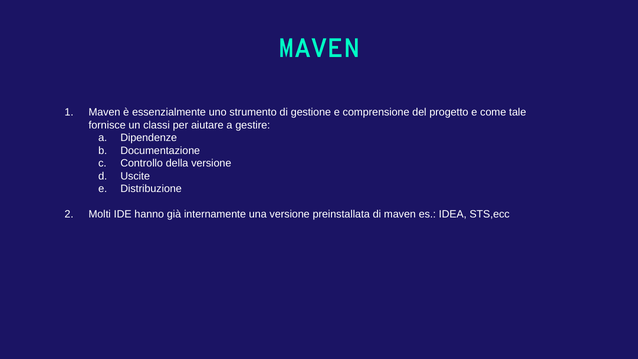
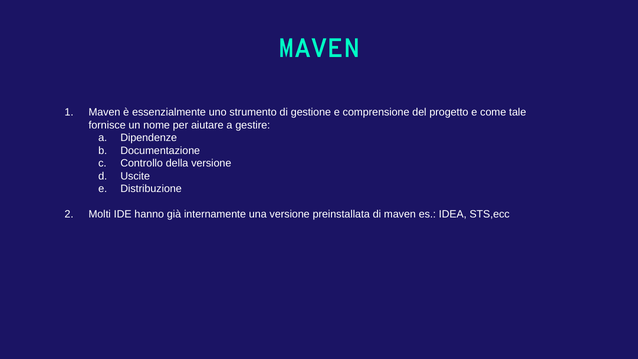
classi: classi -> nome (157, 125)
